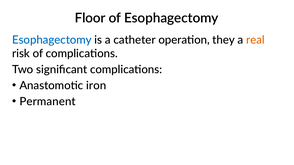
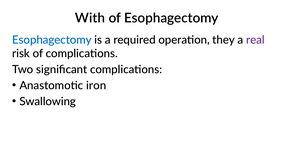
Floor: Floor -> With (90, 18)
catheter: catheter -> required (135, 40)
real colour: orange -> purple (255, 40)
Permanent: Permanent -> Swallowing (48, 102)
